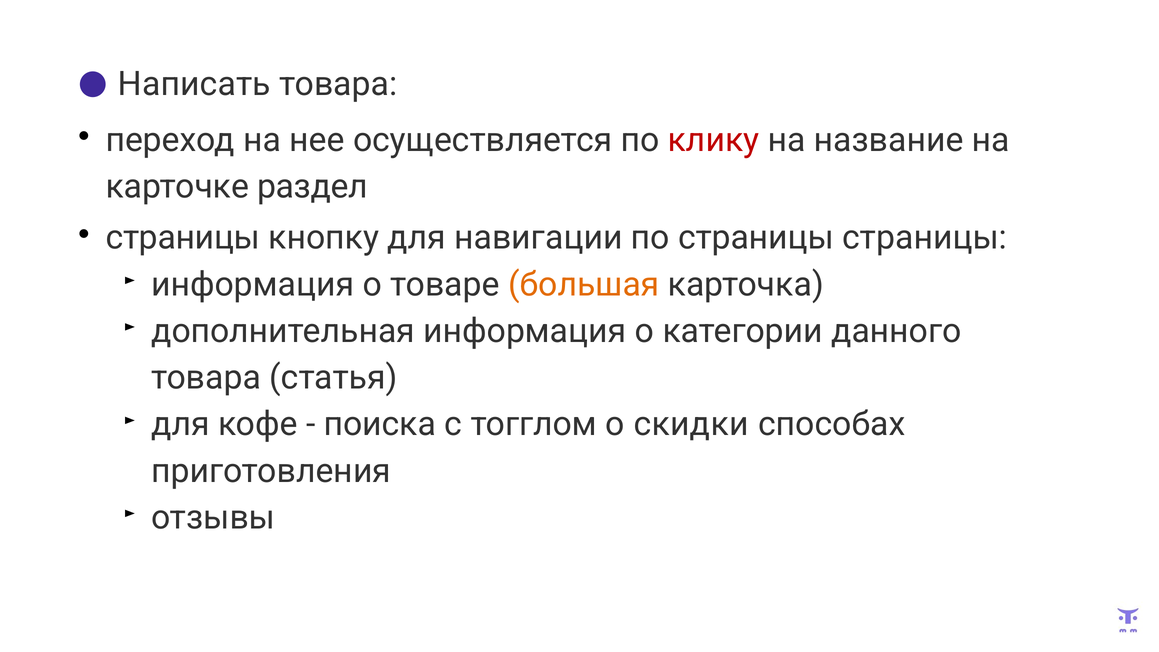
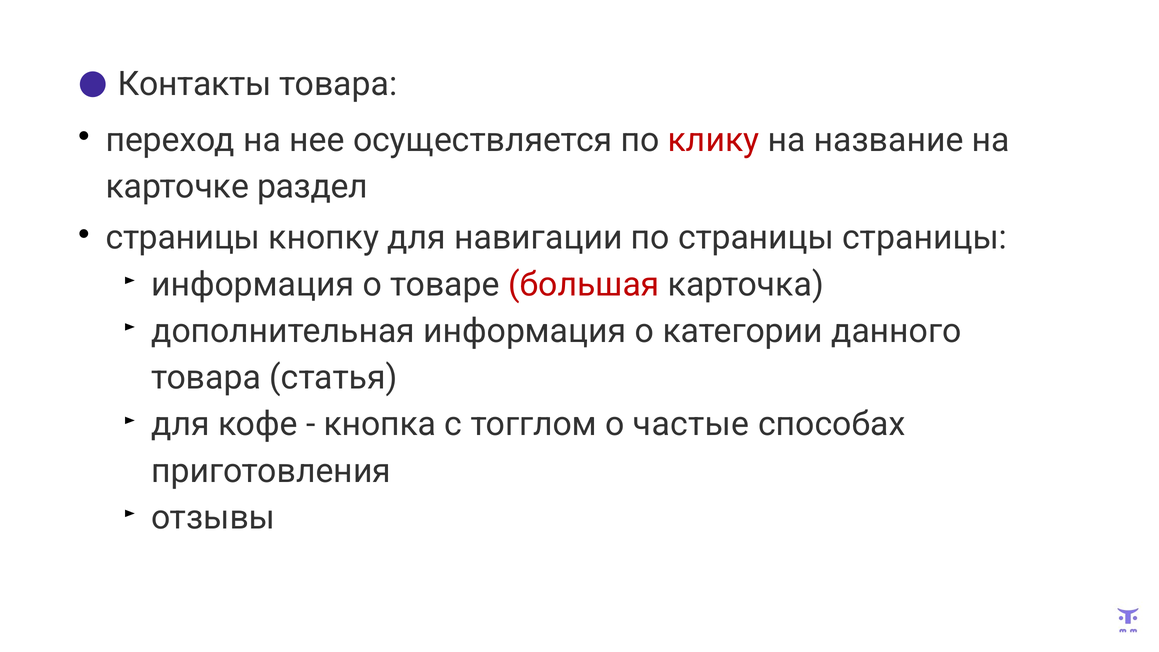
Написать: Написать -> Контакты (195, 84)
большая colour: orange -> red (584, 284)
поиска: поиска -> кнопка (380, 424)
скидки: скидки -> частые (691, 424)
